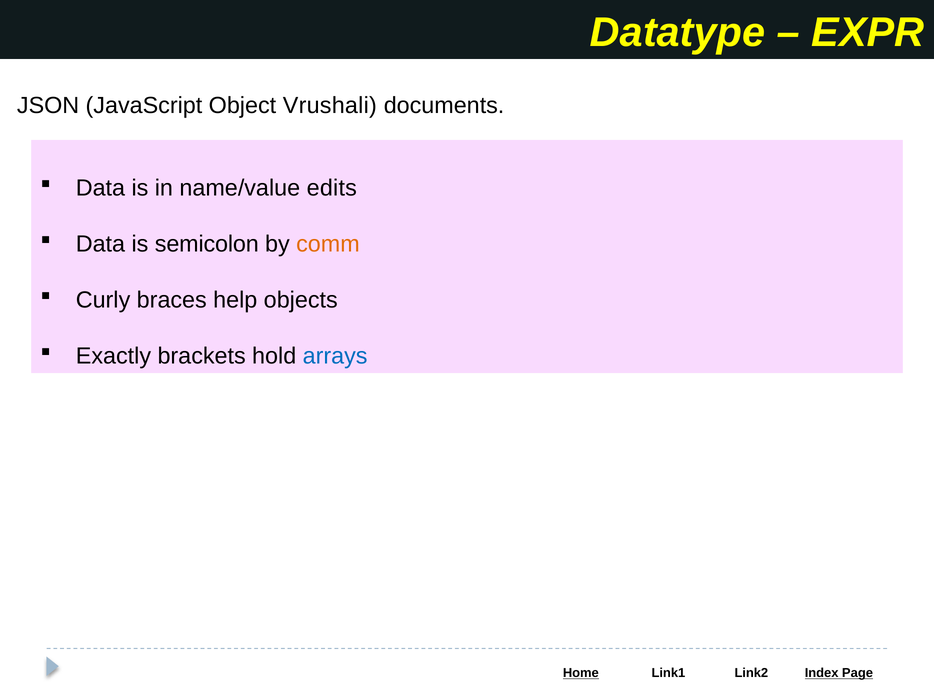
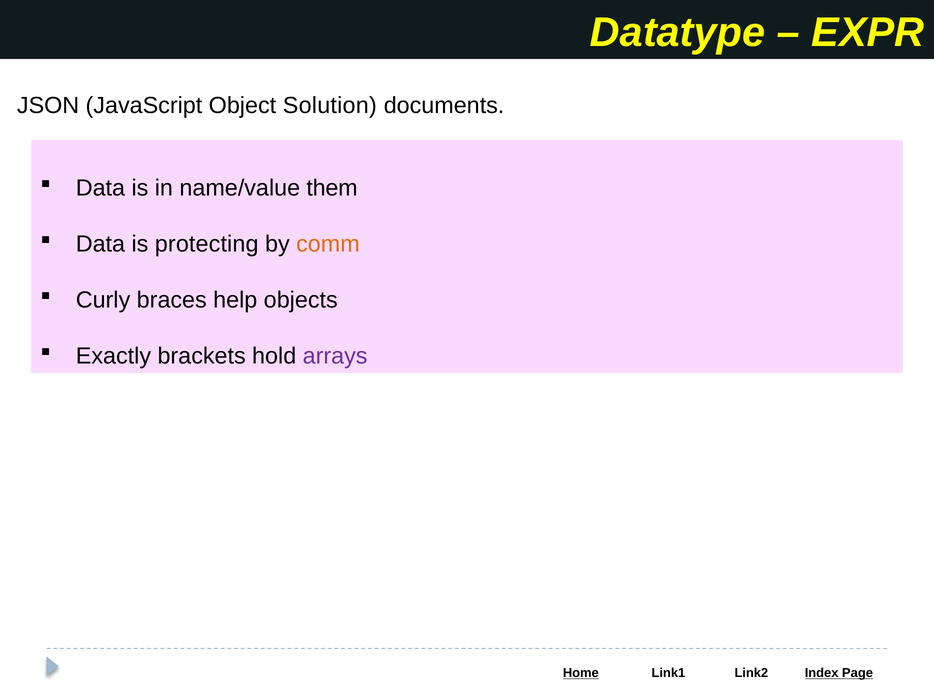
Vrushali: Vrushali -> Solution (330, 106)
edits: edits -> them (332, 188)
semicolon: semicolon -> protecting (207, 244)
arrays colour: blue -> purple (335, 356)
